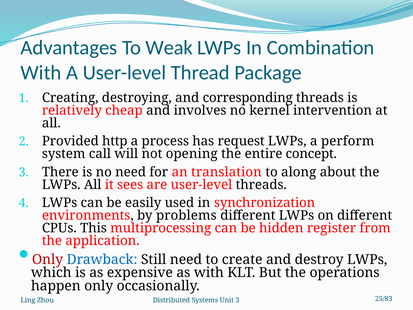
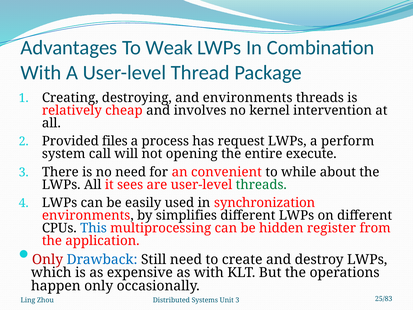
and corresponding: corresponding -> environments (248, 98)
http: http -> files (115, 141)
concept: concept -> execute (311, 154)
translation: translation -> convenient (226, 172)
along: along -> while (299, 172)
threads colour: black -> green (261, 185)
problems: problems -> simplifies (186, 215)
This colour: black -> blue (94, 228)
